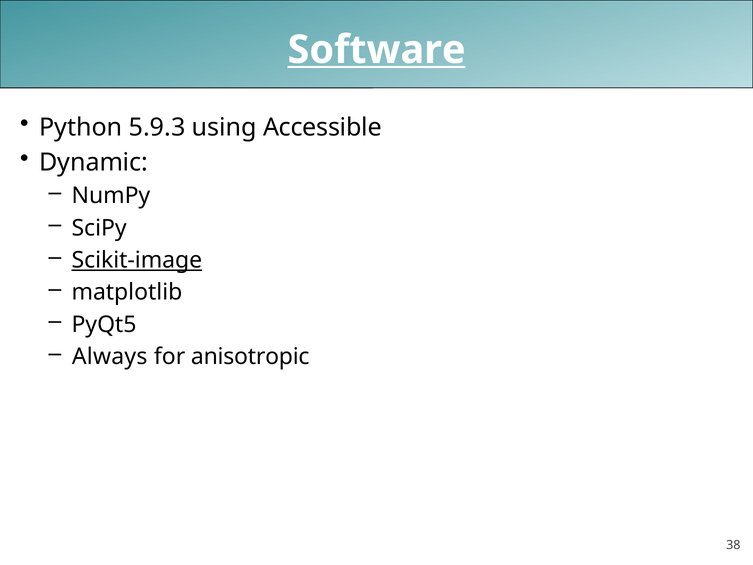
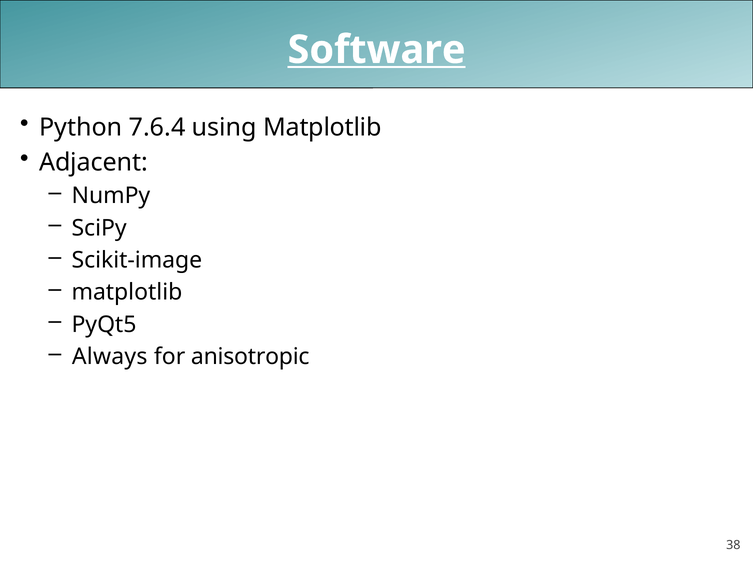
5.9.3: 5.9.3 -> 7.6.4 (157, 127)
using Accessible: Accessible -> Matplotlib (322, 127)
Dynamic: Dynamic -> Adjacent (94, 162)
Scikit-image underline: present -> none (137, 260)
